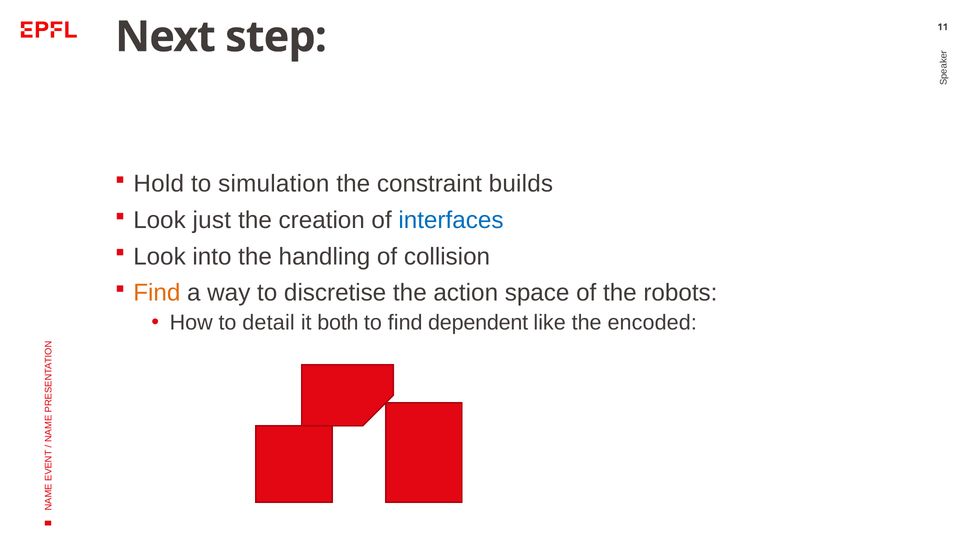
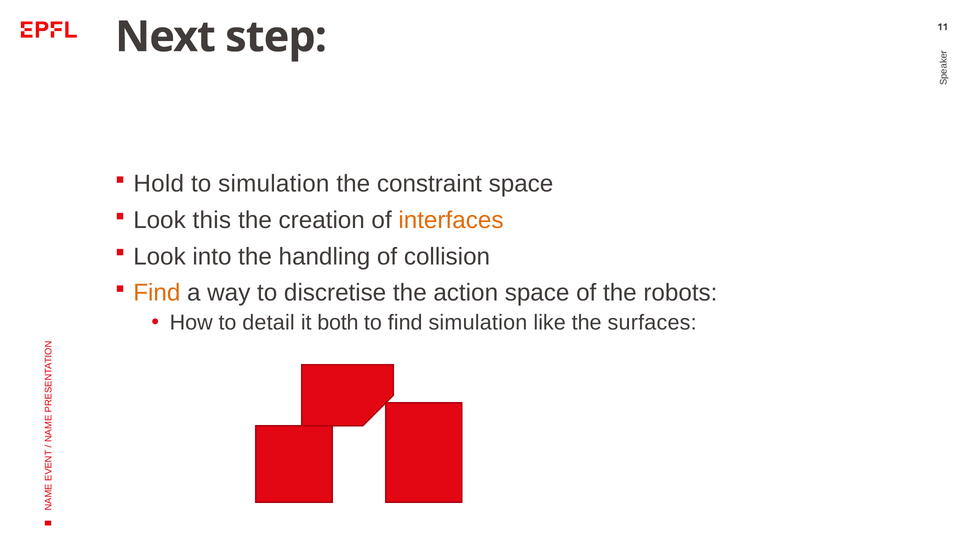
constraint builds: builds -> space (521, 184)
just: just -> this (212, 220)
interfaces colour: blue -> orange (451, 220)
find dependent: dependent -> simulation (478, 322)
encoded: encoded -> surfaces (652, 322)
